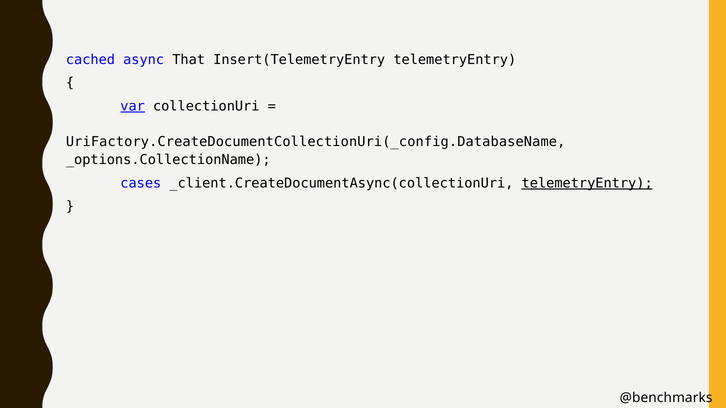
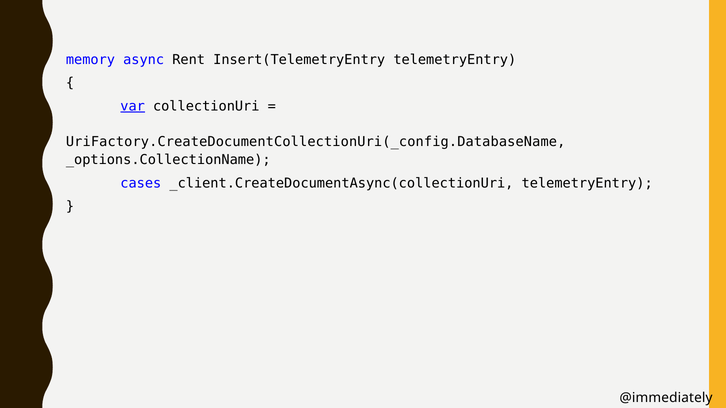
cached: cached -> memory (90, 60)
That: That -> Rent (189, 60)
telemetryEntry underline: present -> none (587, 183)
@benchmarks: @benchmarks -> @immediately (666, 398)
